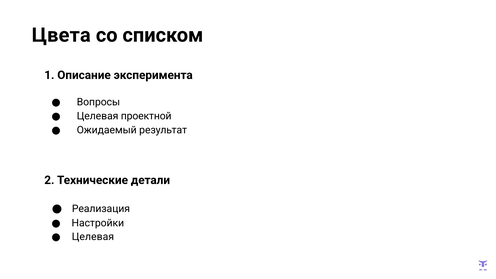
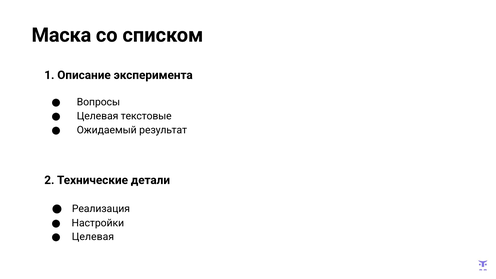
Цвета: Цвета -> Маска (61, 35)
проектной: проектной -> текстовые (146, 116)
